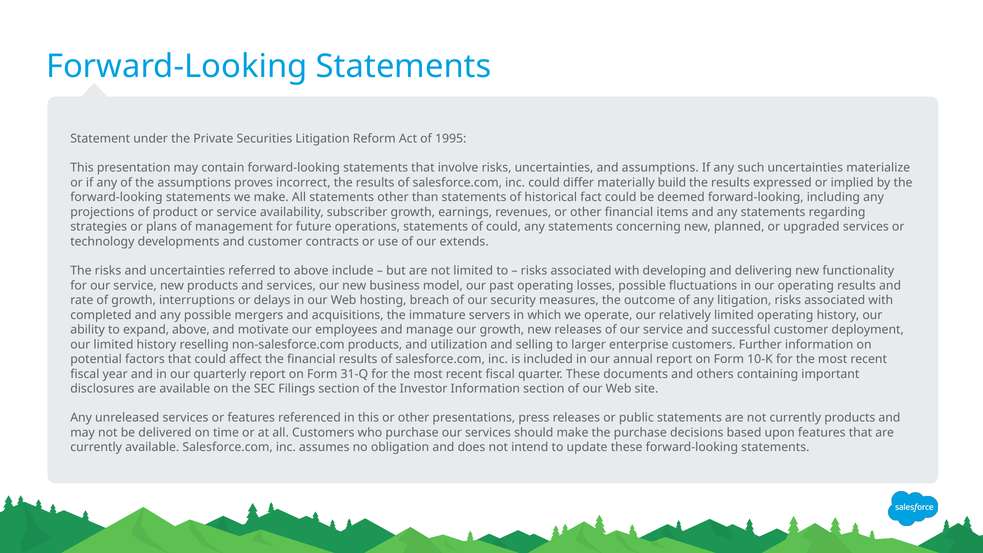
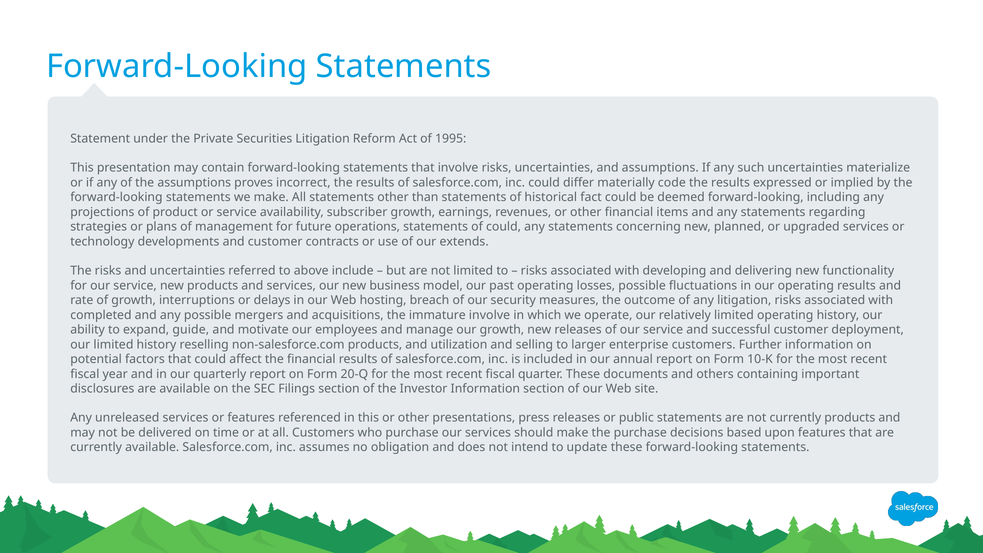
build: build -> code (672, 183)
immature servers: servers -> involve (489, 315)
expand above: above -> guide (191, 330)
31-Q: 31-Q -> 20-Q (354, 374)
